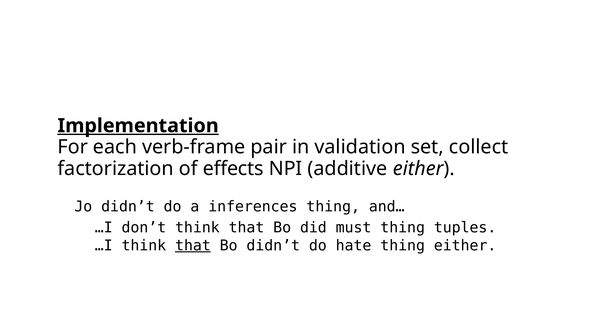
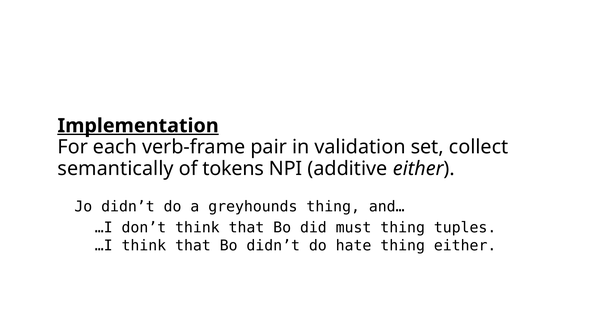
factorization: factorization -> semantically (116, 168)
effects: effects -> tokens (233, 168)
inferences: inferences -> greyhounds (253, 206)
that underline: present -> none (193, 245)
